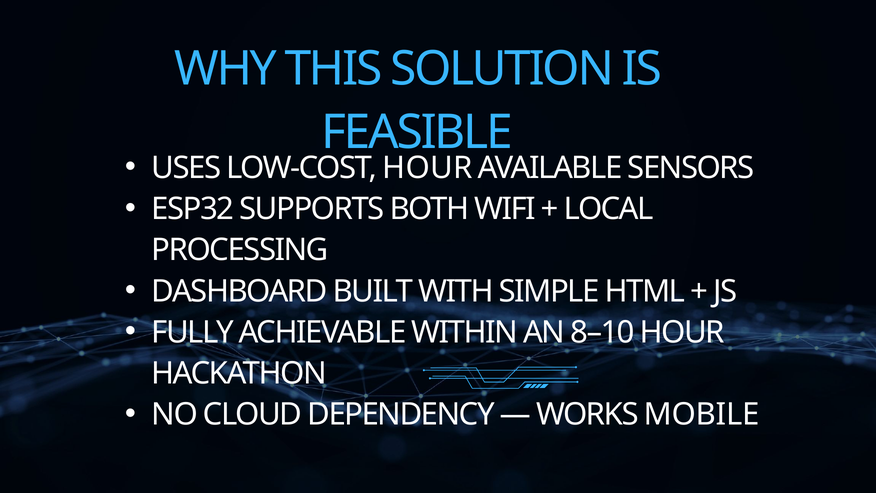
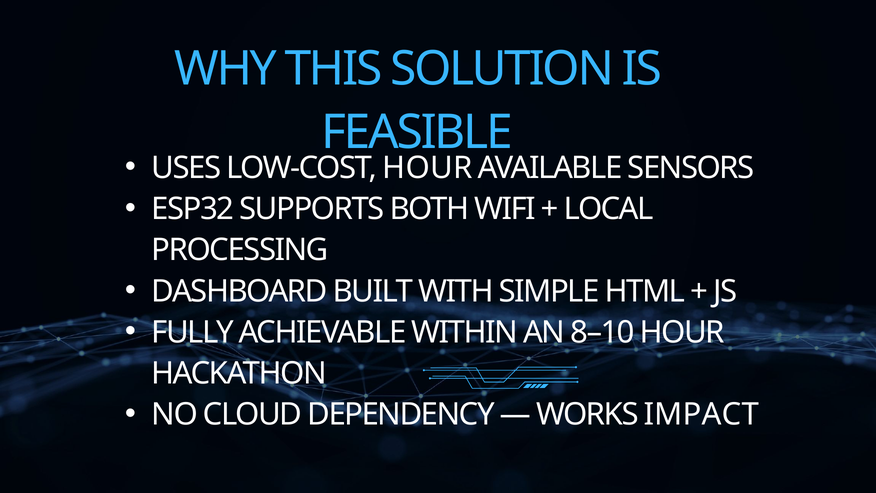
MOBILE: MOBILE -> IMPACT (701, 414)
